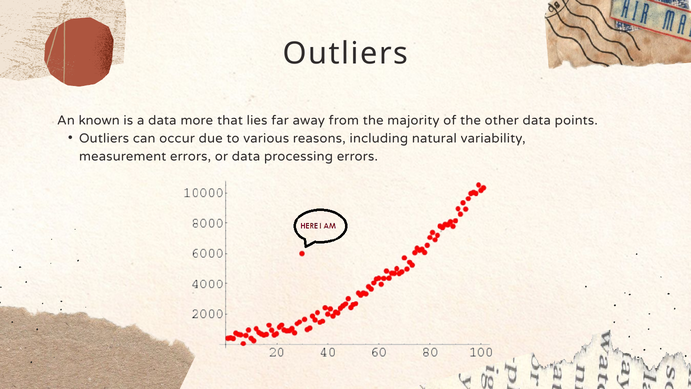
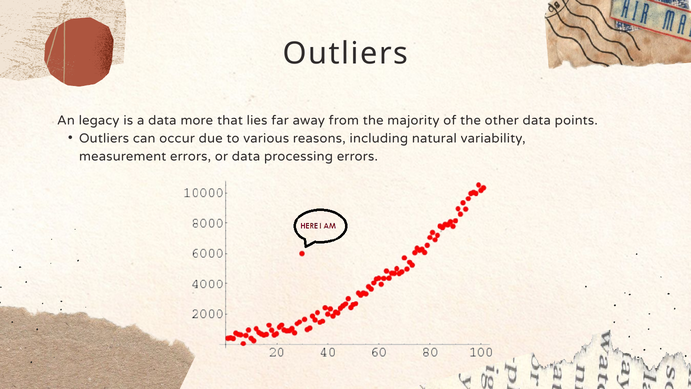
known: known -> legacy (99, 120)
